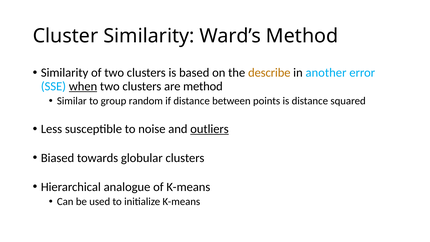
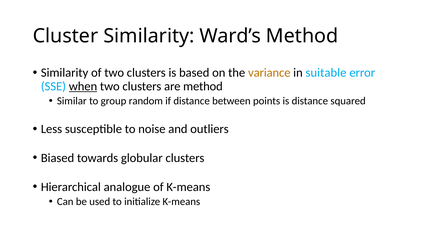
describe: describe -> variance (269, 73)
another: another -> suitable (326, 73)
outliers underline: present -> none (210, 129)
